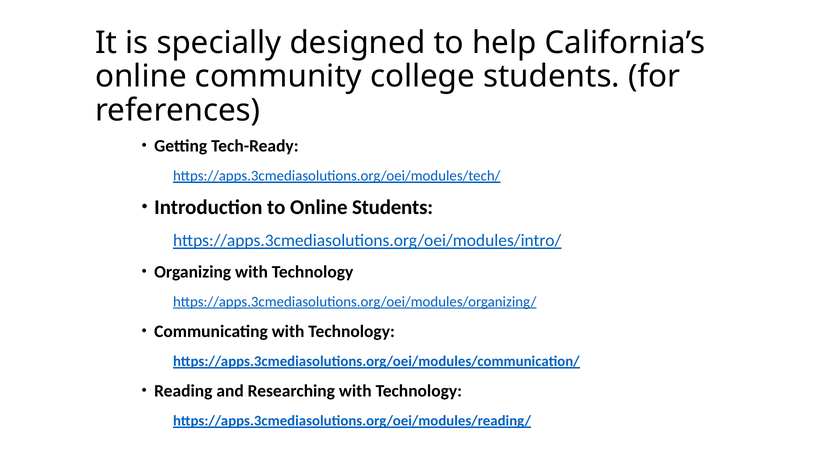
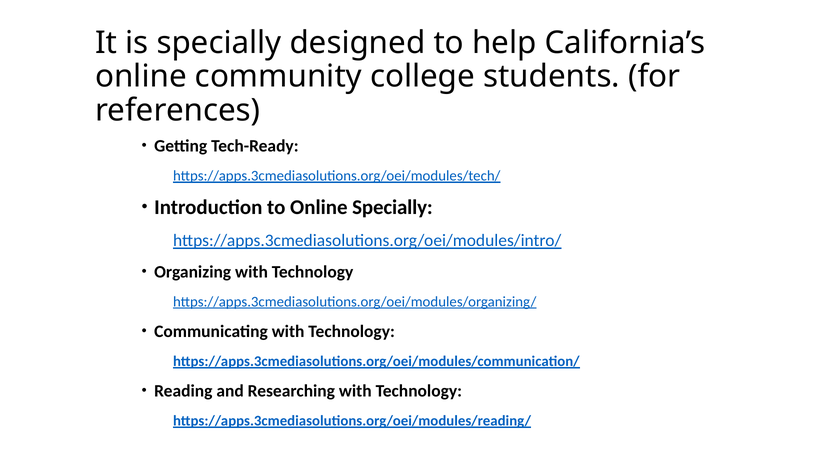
Online Students: Students -> Specially (392, 207)
